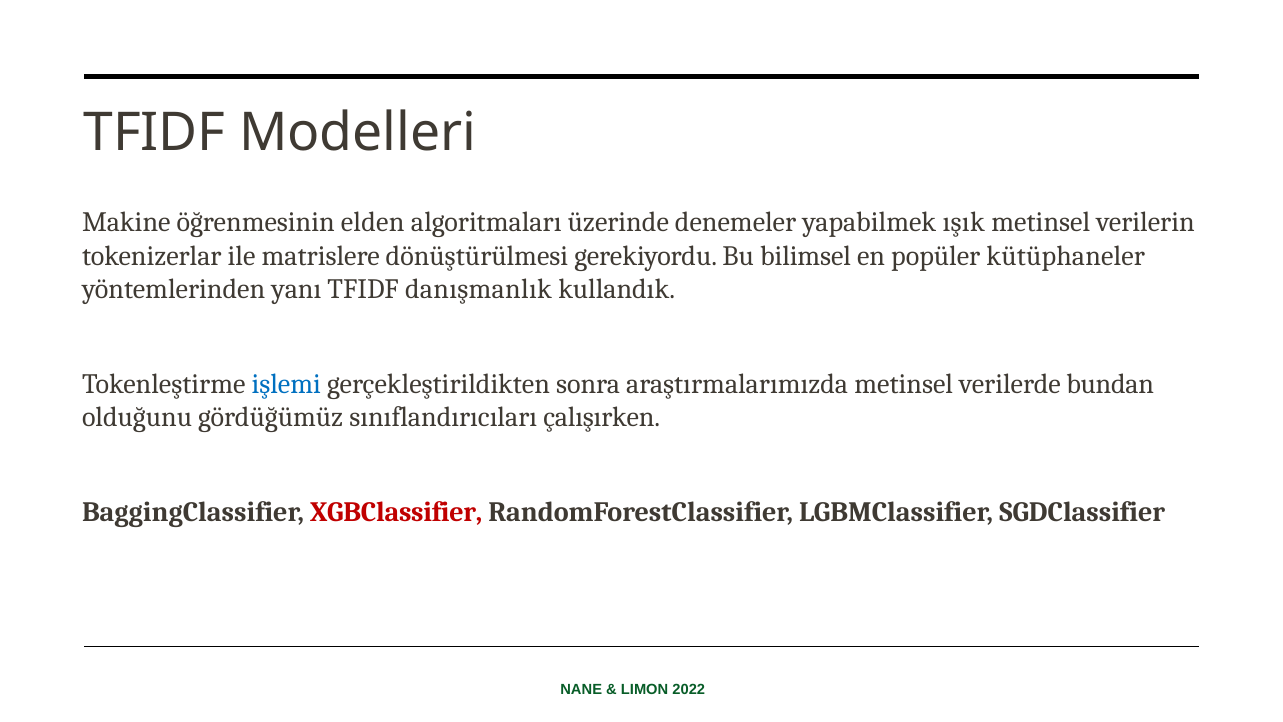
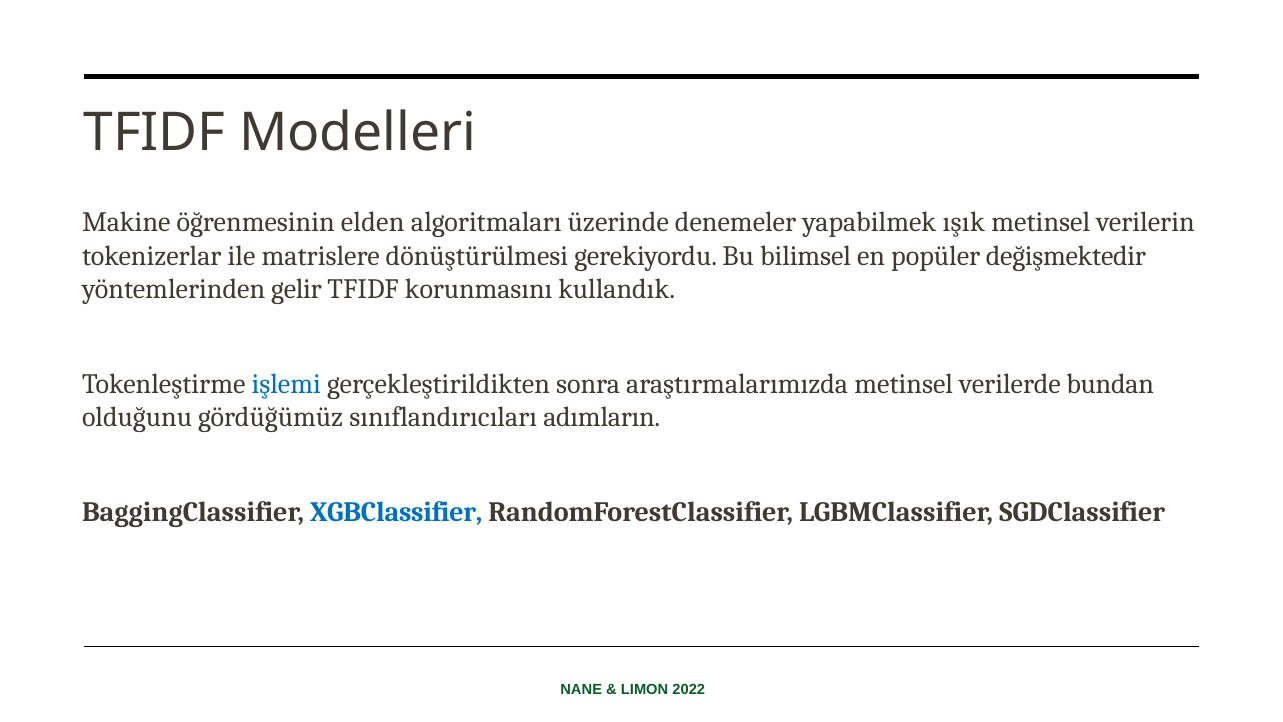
kütüphaneler: kütüphaneler -> değişmektedir (1066, 256)
yanı: yanı -> gelir (296, 289)
danışmanlık: danışmanlık -> korunmasını (479, 289)
çalışırken: çalışırken -> adımların (602, 417)
XGBClassifier colour: red -> blue (396, 512)
